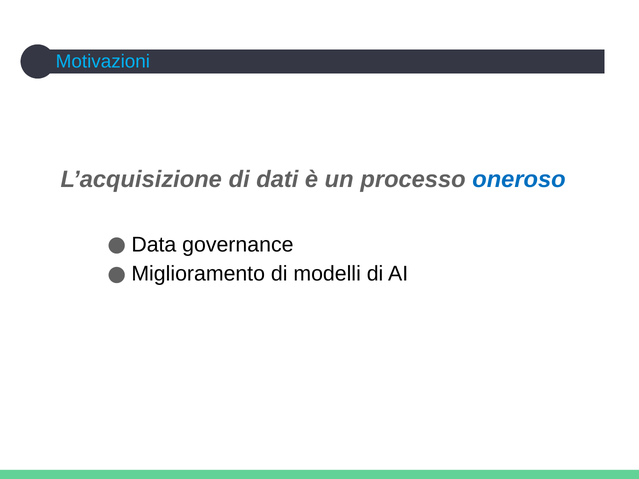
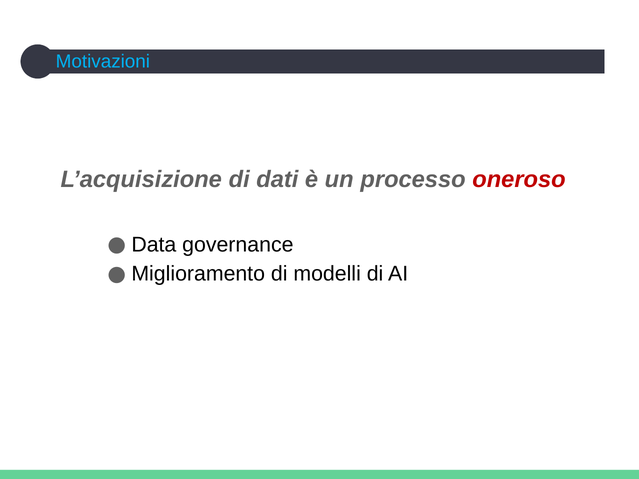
oneroso colour: blue -> red (519, 179)
